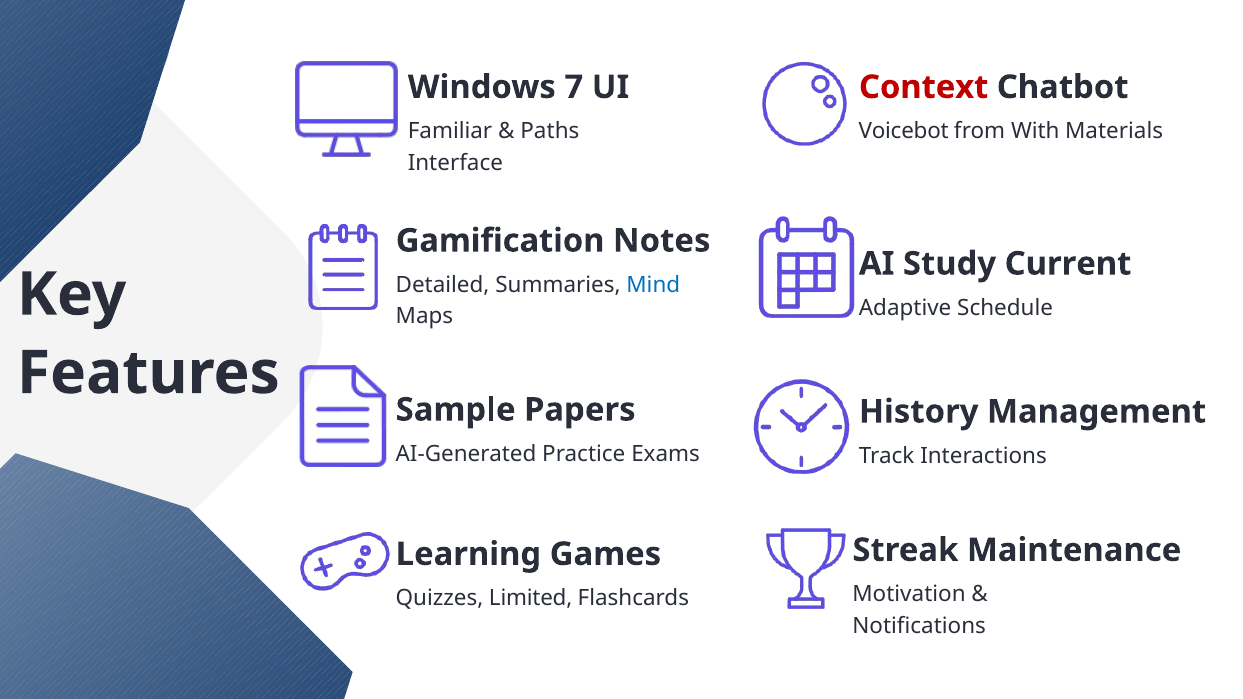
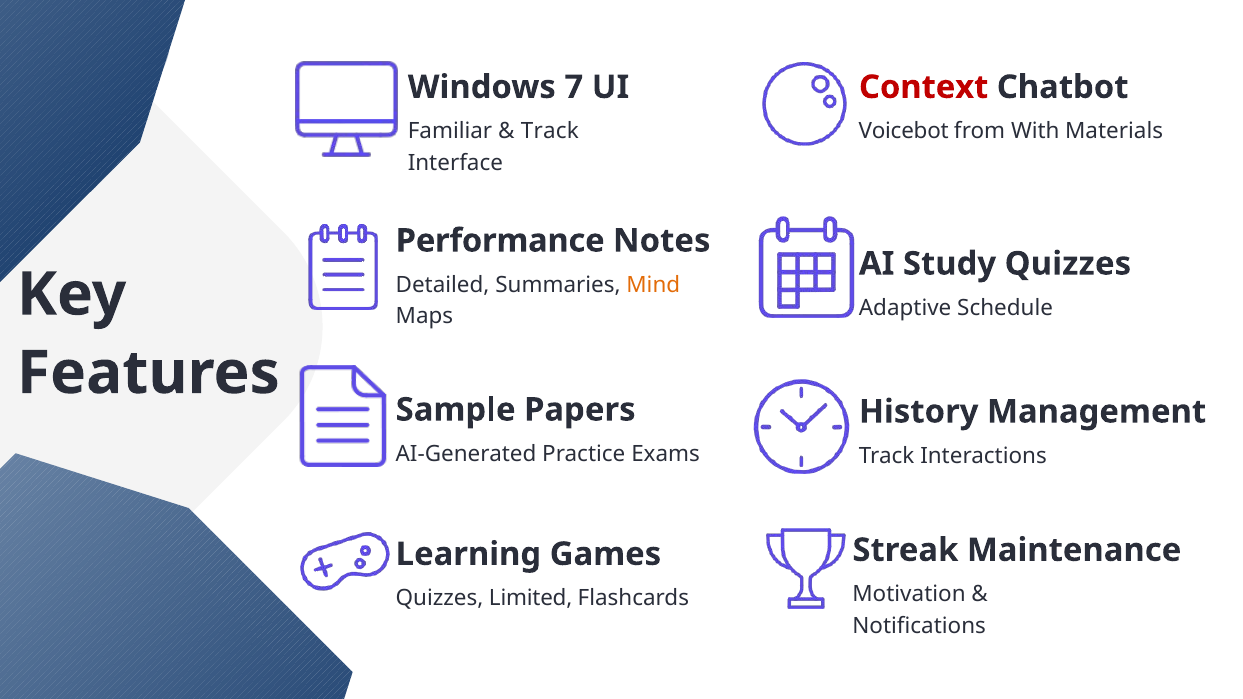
Paths: Paths -> Track (550, 131)
Gamification: Gamification -> Performance (500, 241)
Study Current: Current -> Quizzes (1068, 264)
Mind colour: blue -> orange (653, 285)
